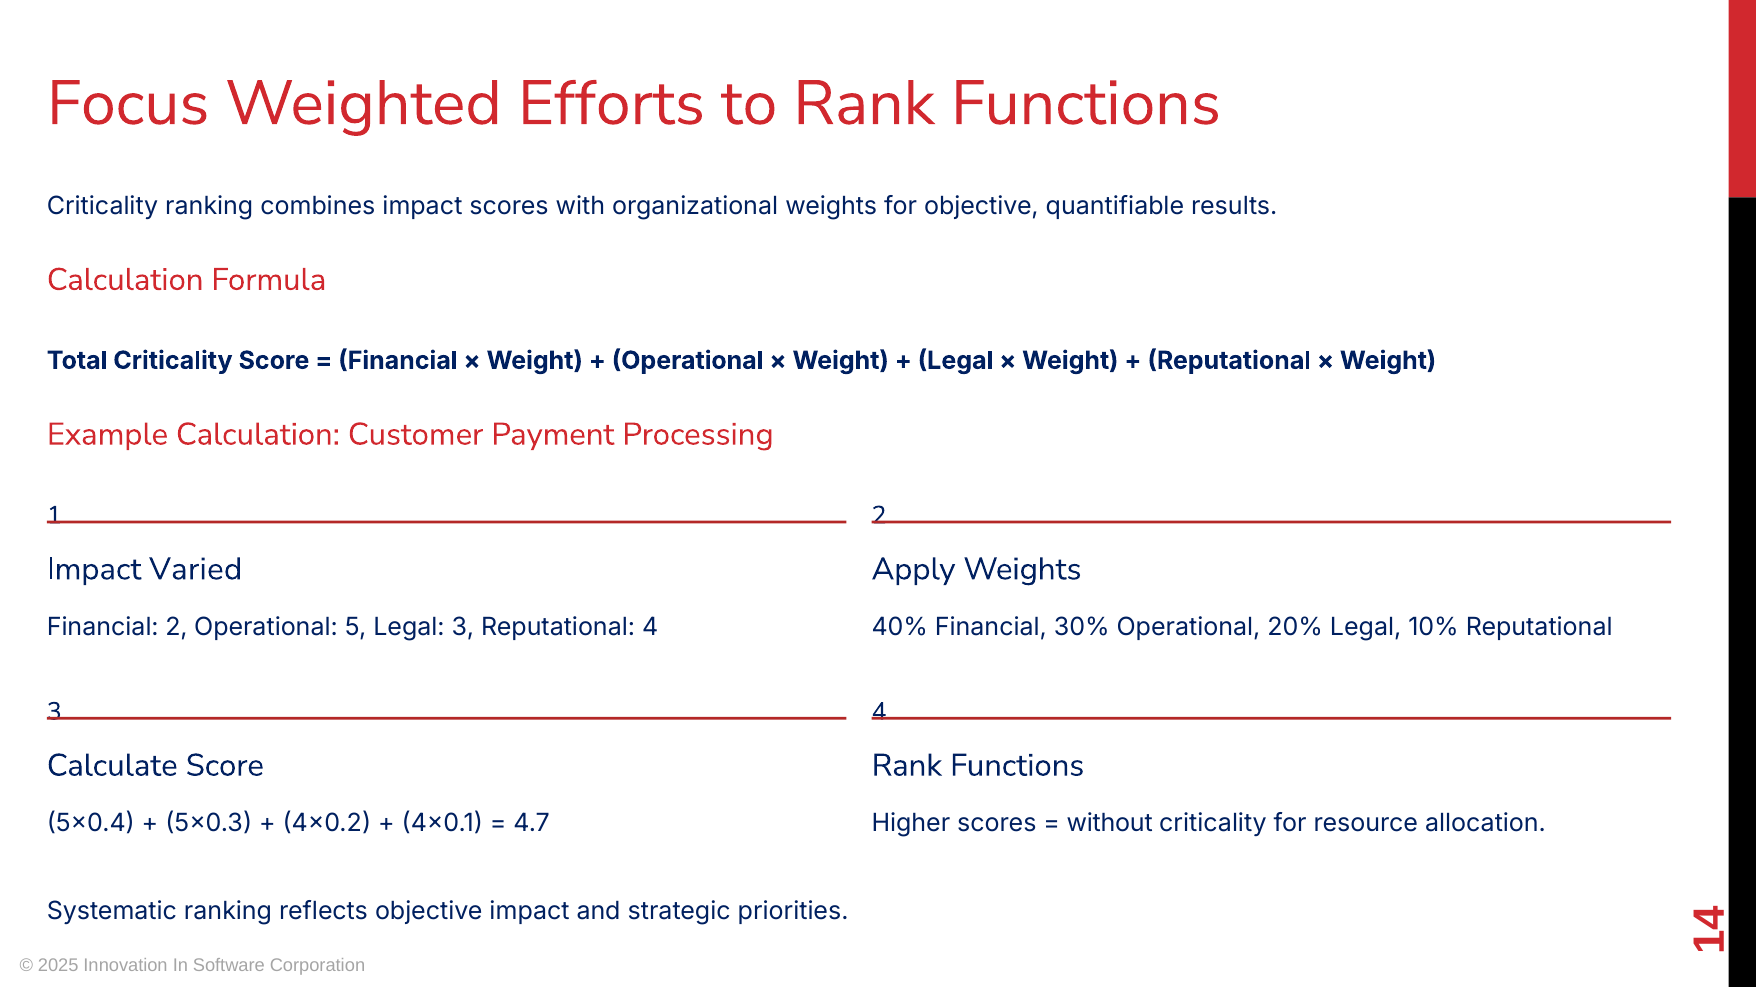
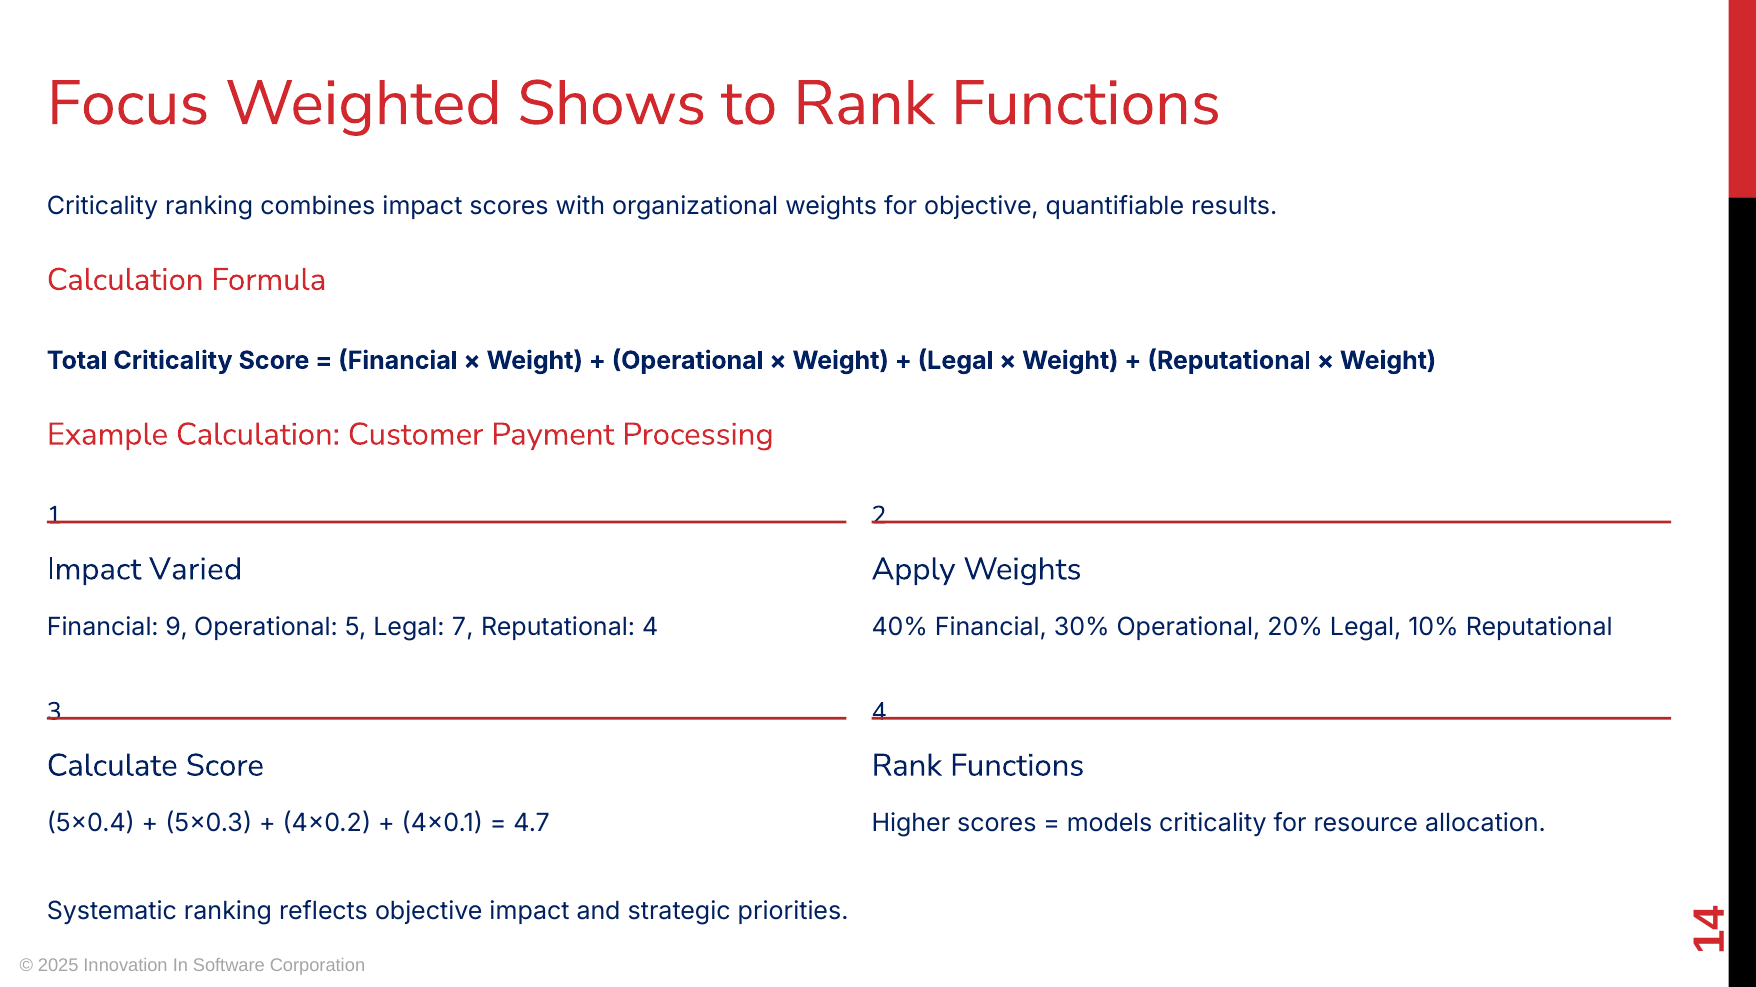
Efforts: Efforts -> Shows (612, 104)
Financial 2: 2 -> 9 (177, 628)
Legal 3: 3 -> 7 (463, 628)
without: without -> models (1110, 824)
